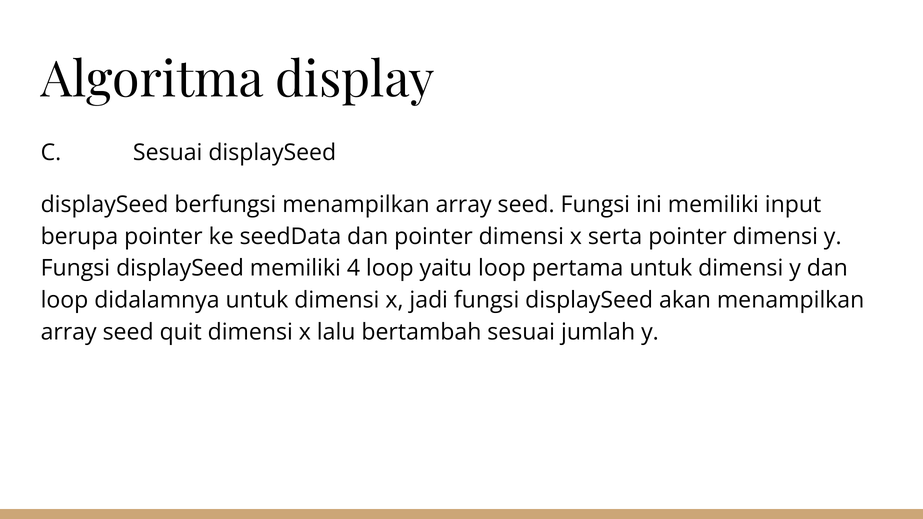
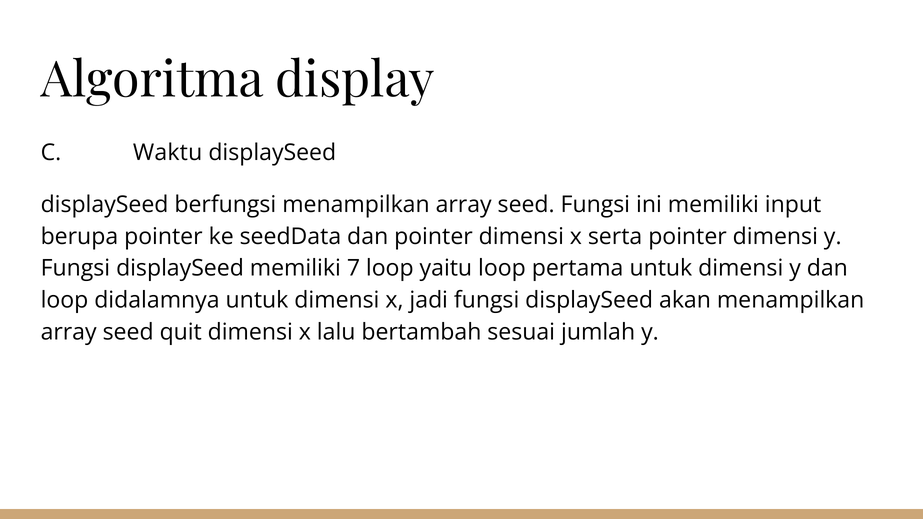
C Sesuai: Sesuai -> Waktu (168, 152)
4: 4 -> 7 (353, 268)
